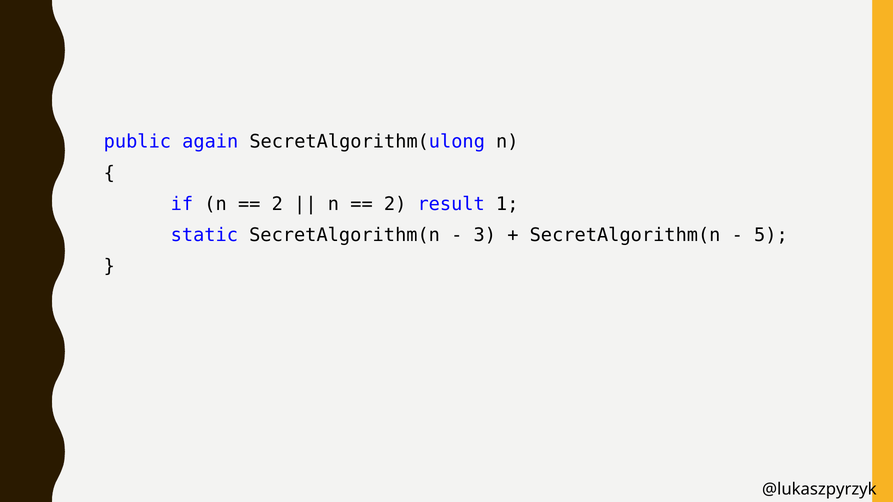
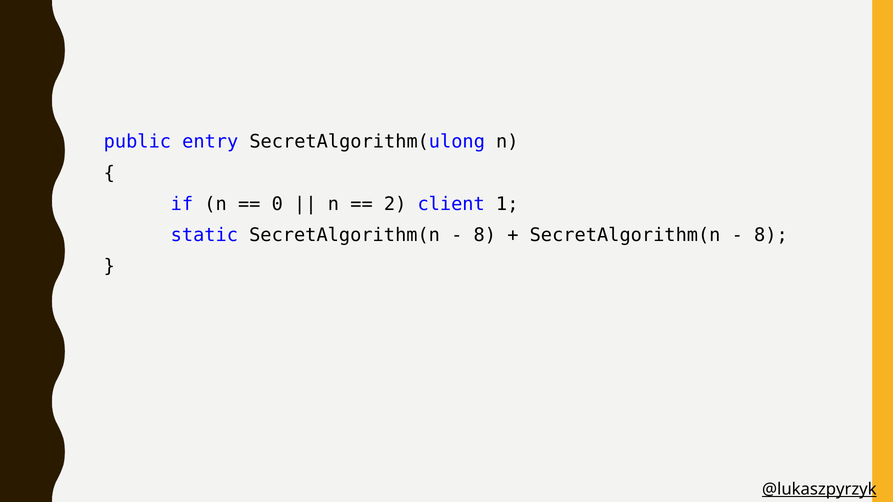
again: again -> entry (210, 142)
2: 2 -> 0 (277, 204)
result: result -> client (451, 204)
3: 3 -> 8 (485, 235)
5: 5 -> 8 (771, 235)
@lukaszpyrzyk underline: none -> present (819, 490)
